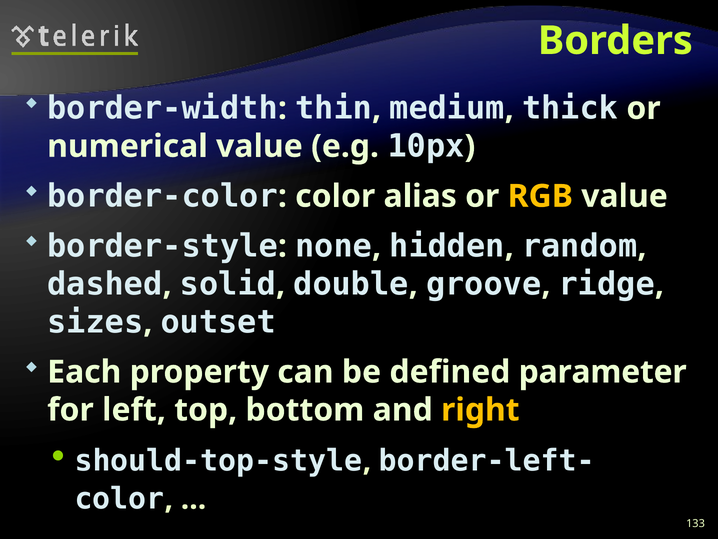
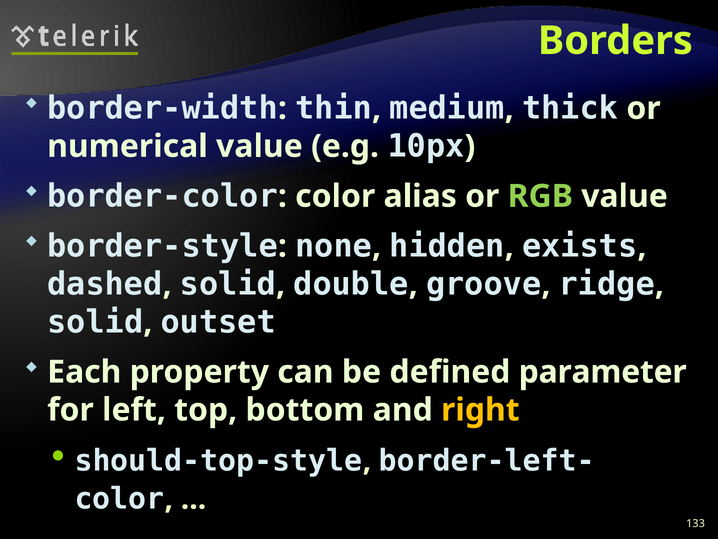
RGB colour: yellow -> light green (540, 196)
random: random -> exists (580, 246)
sizes: sizes -> solid (95, 322)
